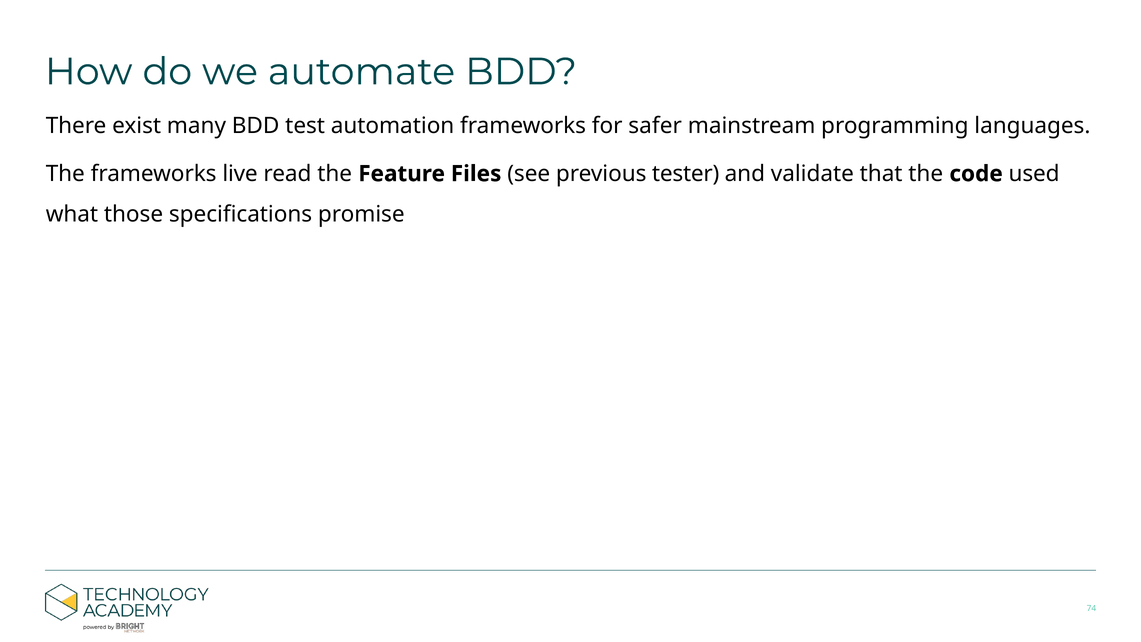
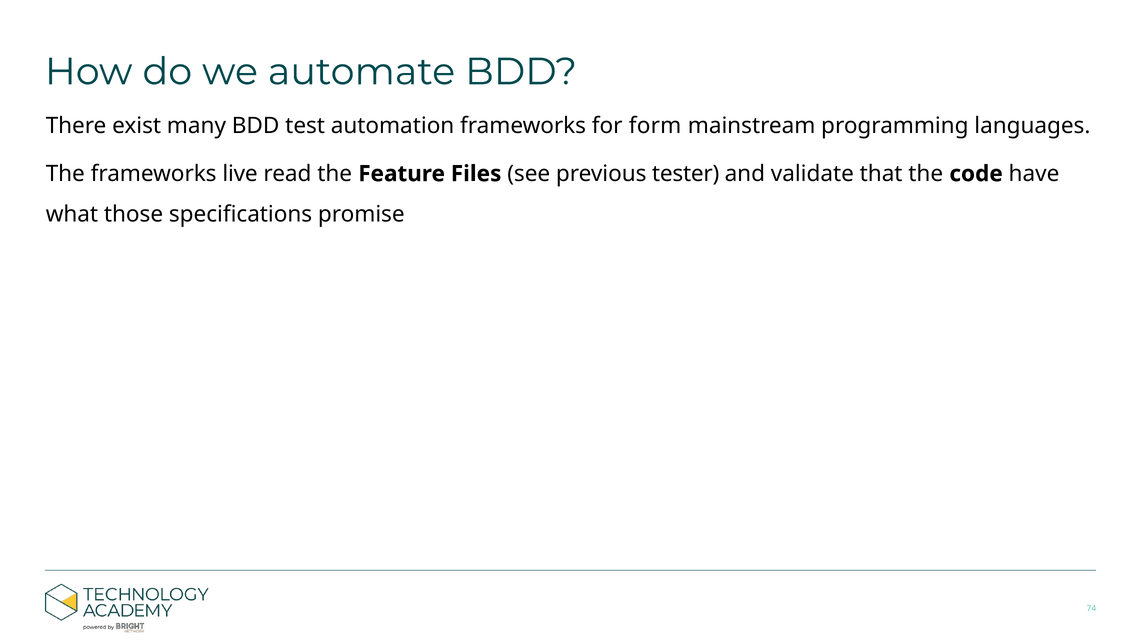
safer: safer -> form (655, 126)
used: used -> have (1034, 174)
